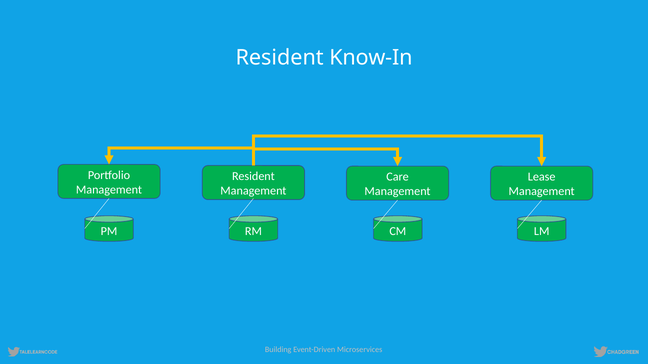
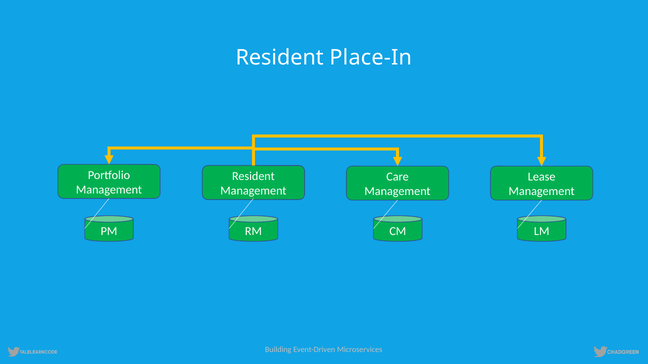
Know-In: Know-In -> Place-In (371, 58)
